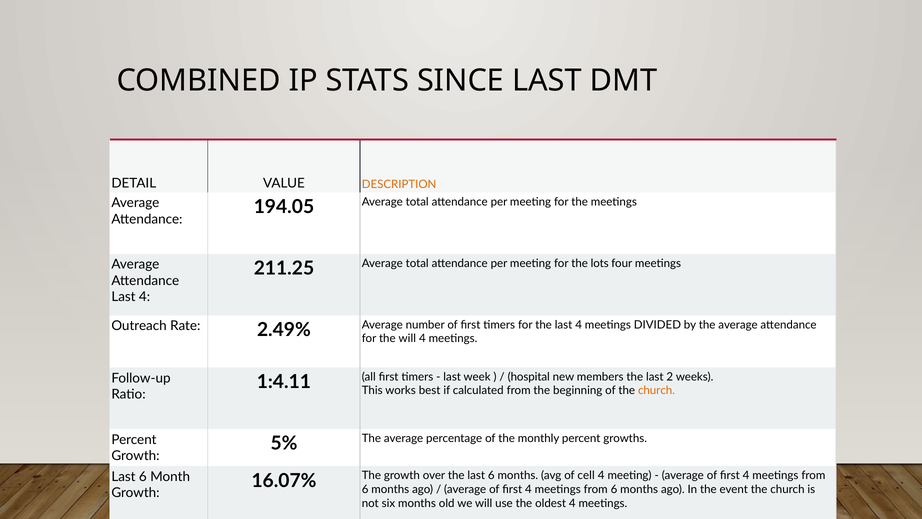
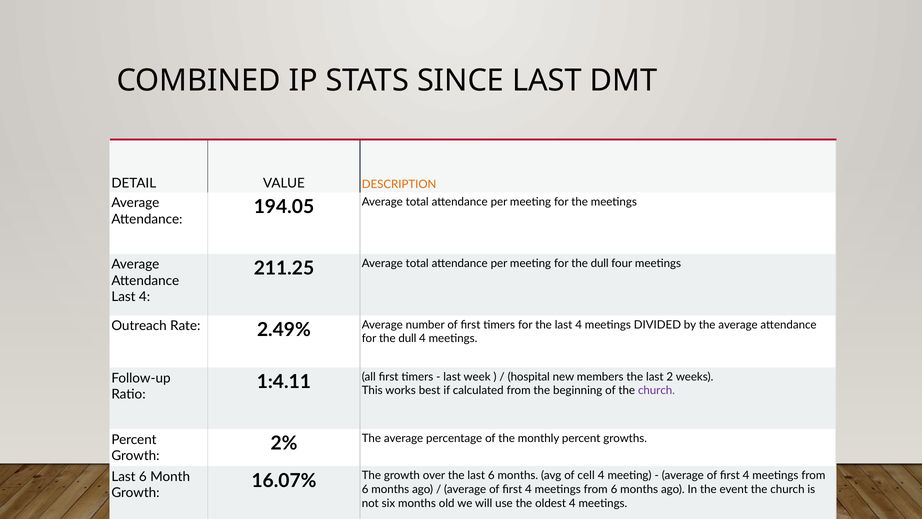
meeting for the lots: lots -> dull (600, 263)
will: will -> dull (407, 338)
church colour: orange -> purple (656, 390)
5%: 5% -> 2% (284, 443)
